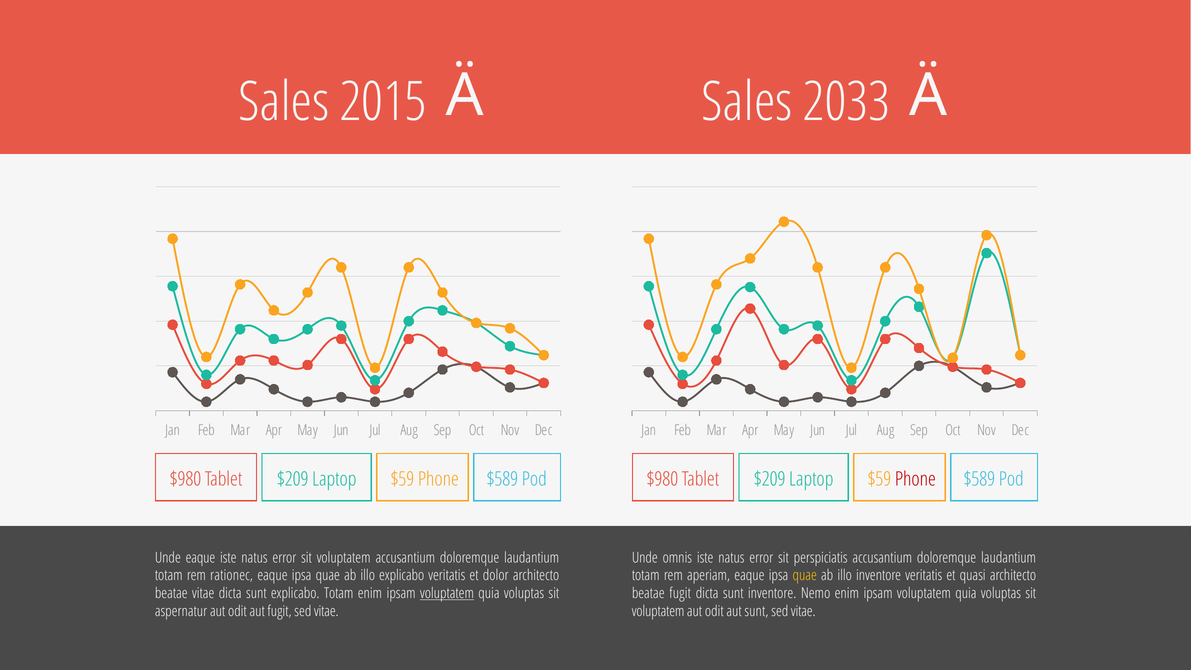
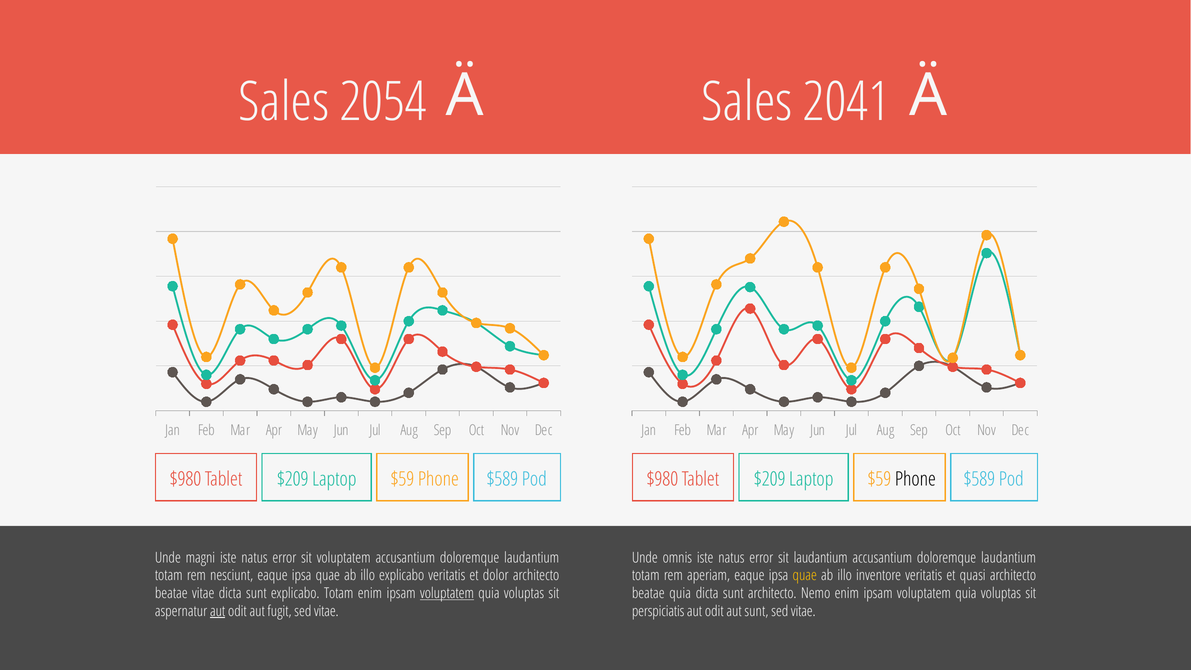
2015: 2015 -> 2054 (383, 102)
2033: 2033 -> 2041 (846, 102)
Phone colour: red -> black (915, 479)
Unde eaque: eaque -> magni (200, 558)
sit perspiciatis: perspiciatis -> laudantium (821, 558)
rationec: rationec -> nesciunt (232, 575)
beatae fugit: fugit -> quia (680, 593)
sunt inventore: inventore -> architecto (772, 593)
aut underline: none -> present (218, 611)
voluptatem: voluptatem -> perspiciatis (658, 611)
